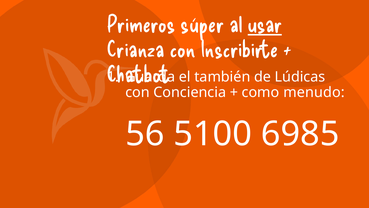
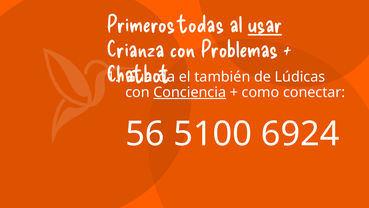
súper: súper -> todas (202, 25)
Inscribirte: Inscribirte -> Problemas (239, 50)
Conciencia underline: none -> present (190, 92)
menudo: menudo -> conectar (314, 92)
6985: 6985 -> 6924 (300, 134)
